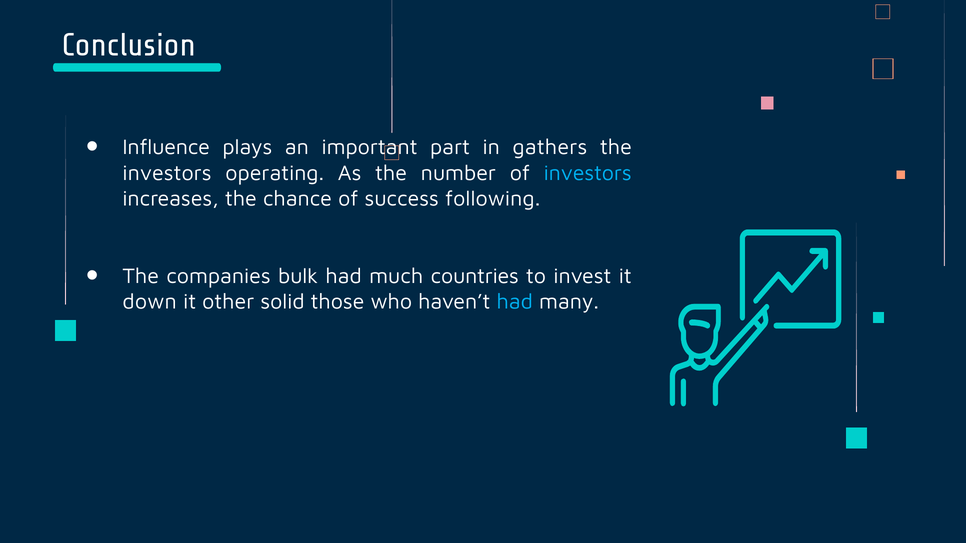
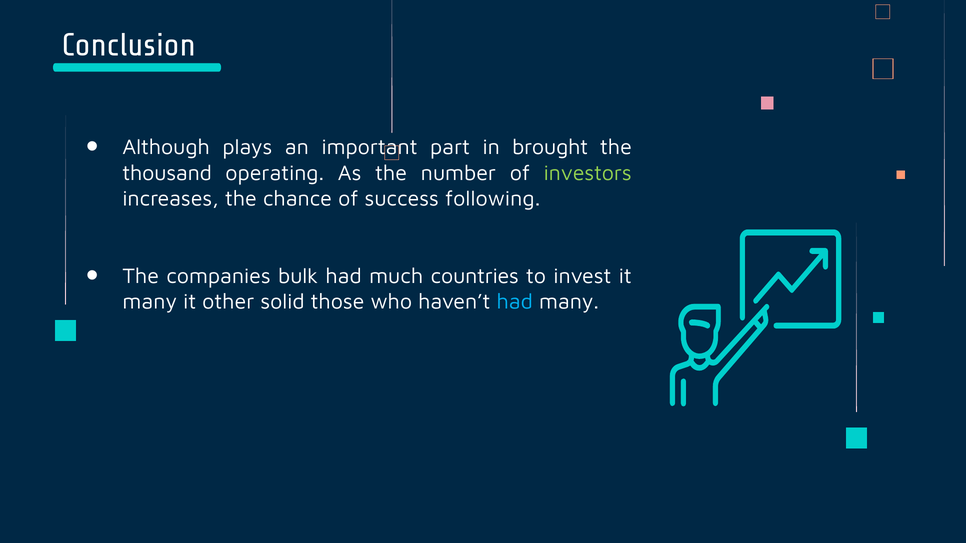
Influence: Influence -> Although (166, 148)
gathers: gathers -> brought (550, 148)
investors: investors -> thousand (167, 173)
investors colour: light blue -> light green (588, 173)
down: down -> many (150, 302)
